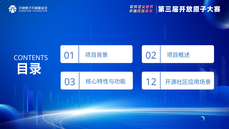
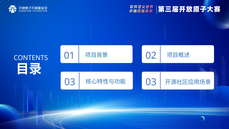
12: 12 -> 03 (151, 82)
